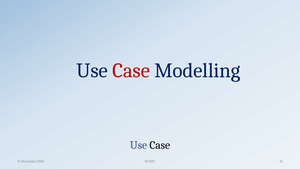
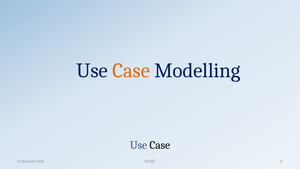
Case colour: red -> orange (131, 70)
